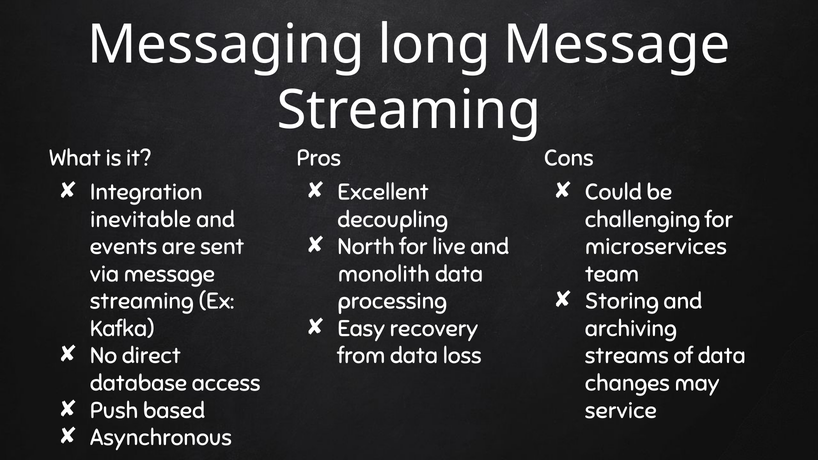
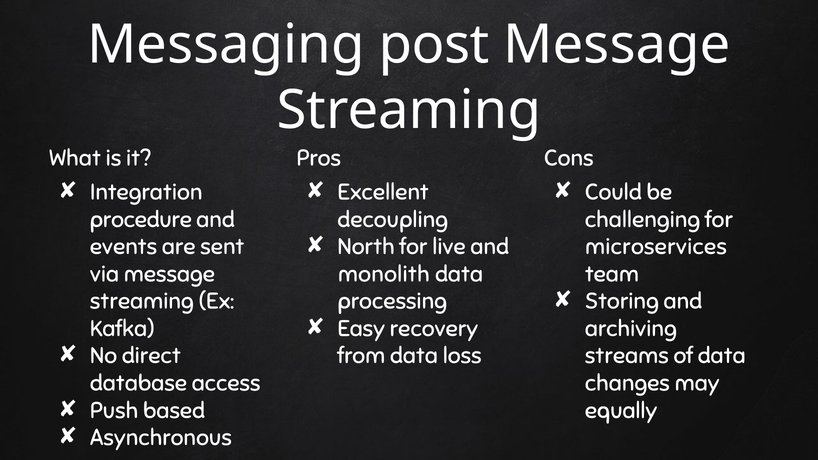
long: long -> post (434, 45)
inevitable: inevitable -> procedure (141, 220)
service: service -> equally (621, 411)
